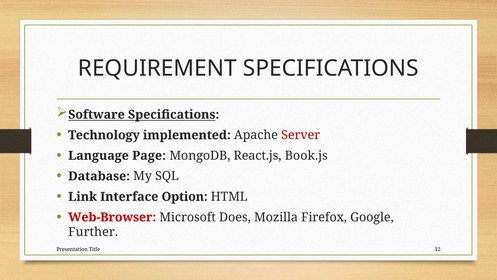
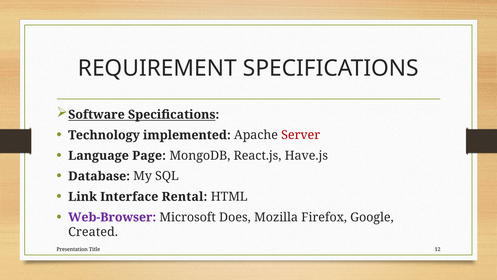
Book.js: Book.js -> Have.js (306, 155)
Option: Option -> Rental (184, 196)
Web-Browser colour: red -> purple (112, 217)
Further: Further -> Created (93, 232)
